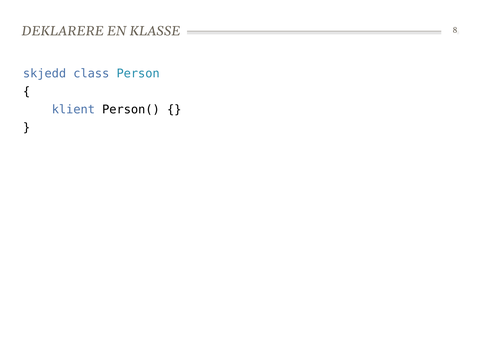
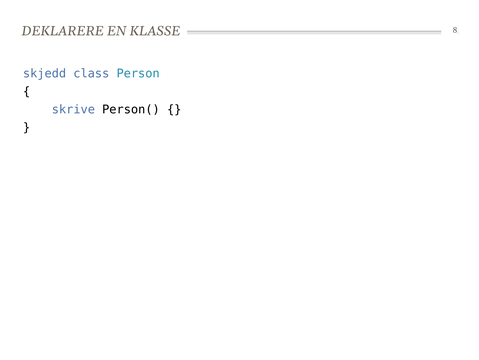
klient: klient -> skrive (73, 109)
